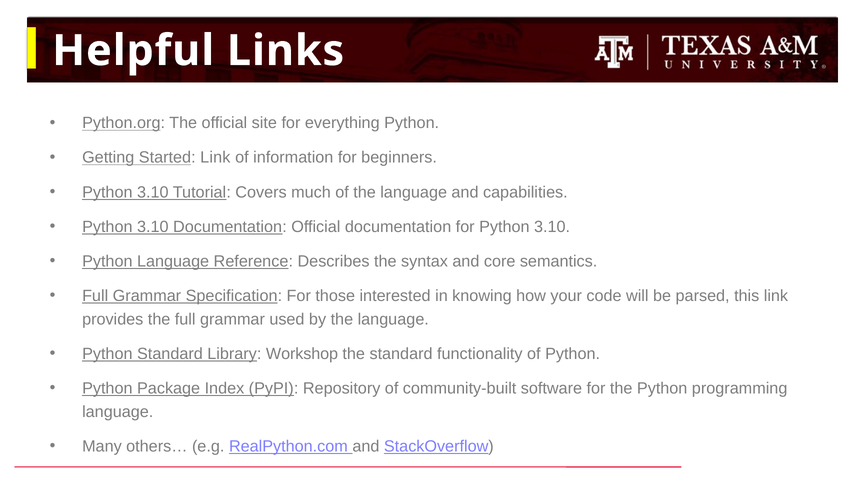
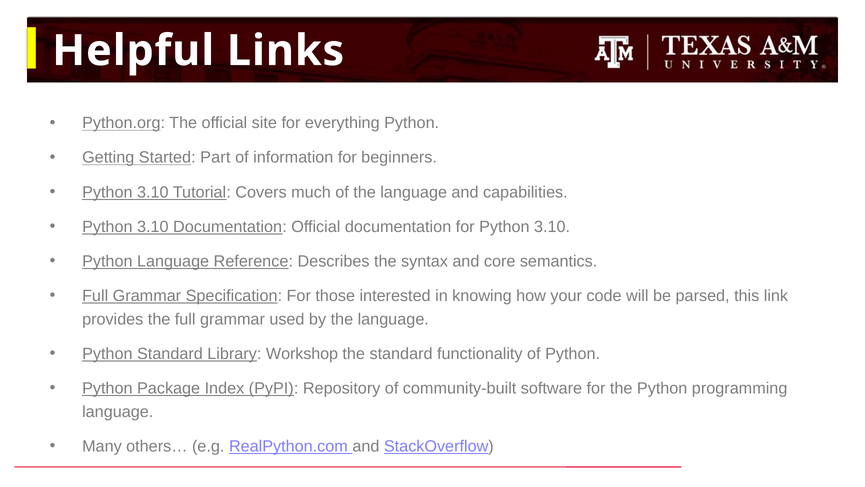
Started Link: Link -> Part (215, 157)
